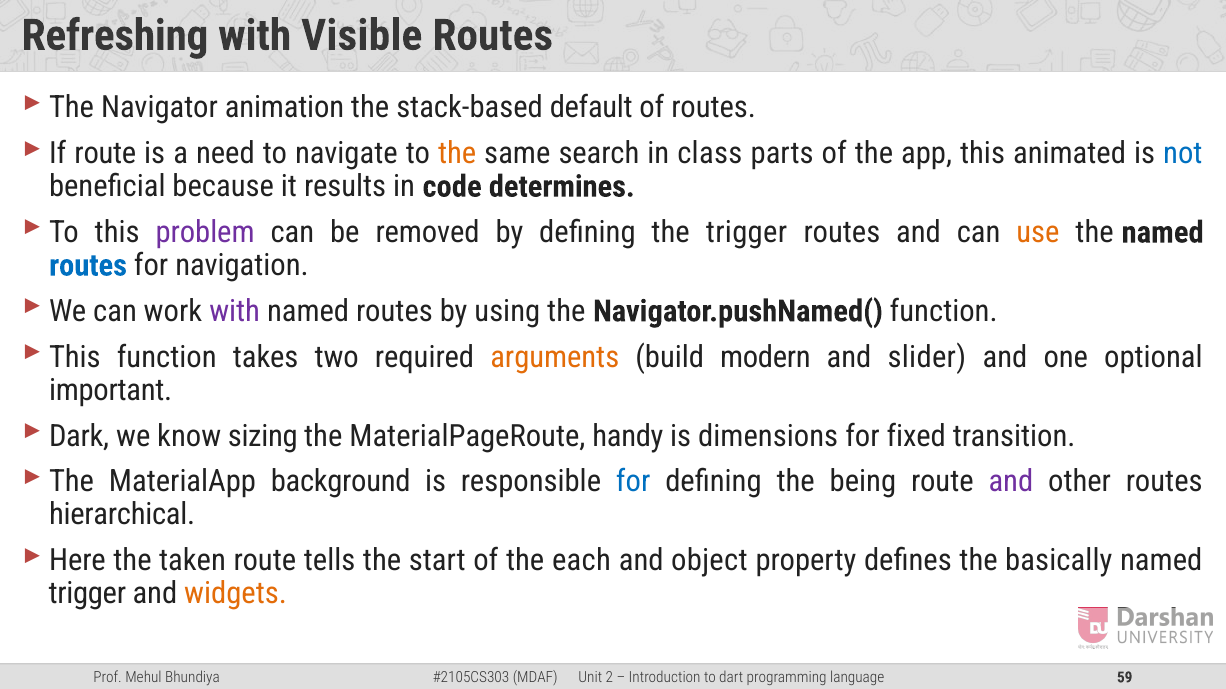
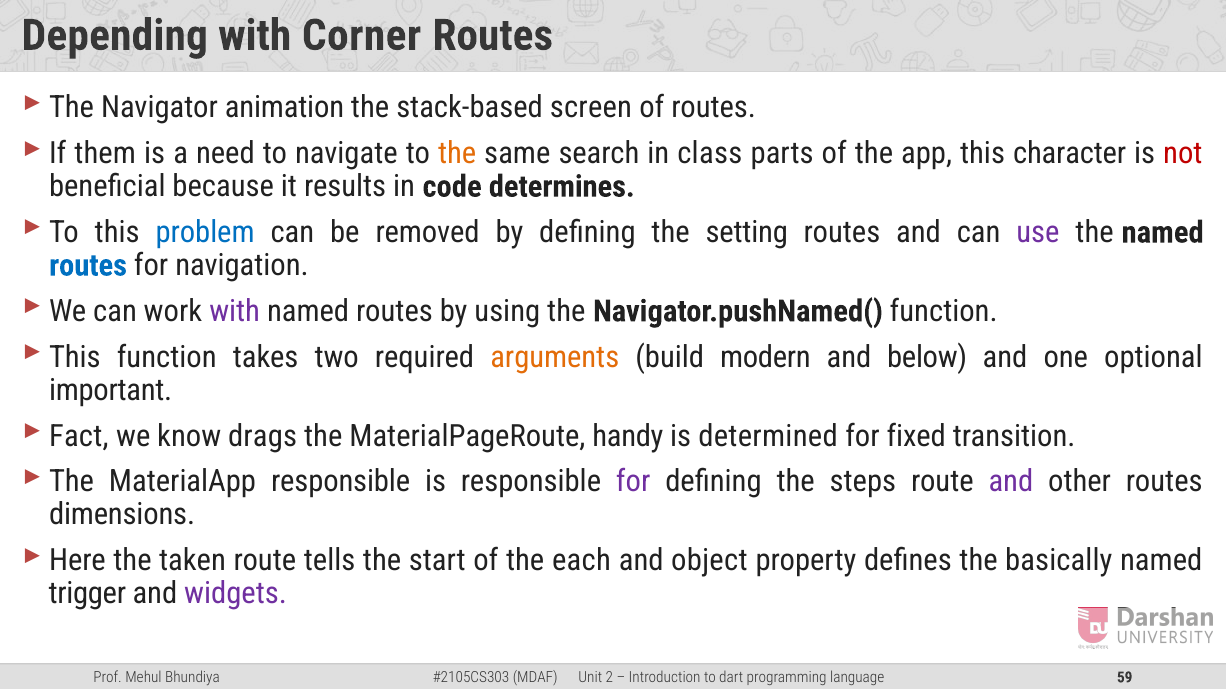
Refreshing: Refreshing -> Depending (115, 35)
Visible: Visible -> Corner (362, 35)
default: default -> screen (591, 108)
If route: route -> them (105, 154)
animated: animated -> character (1070, 154)
not colour: blue -> red (1183, 154)
problem colour: purple -> blue (205, 233)
the trigger: trigger -> setting (747, 233)
use colour: orange -> purple (1038, 233)
slider: slider -> below (927, 357)
Dark: Dark -> Fact (79, 436)
sizing: sizing -> drags (263, 436)
dimensions: dimensions -> determined (768, 436)
MaterialApp background: background -> responsible (341, 482)
for colour: blue -> purple (633, 482)
being: being -> steps (863, 482)
hierarchical: hierarchical -> dimensions (122, 515)
widgets colour: orange -> purple (236, 594)
